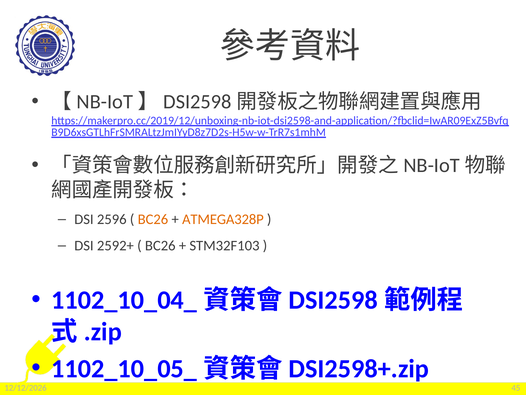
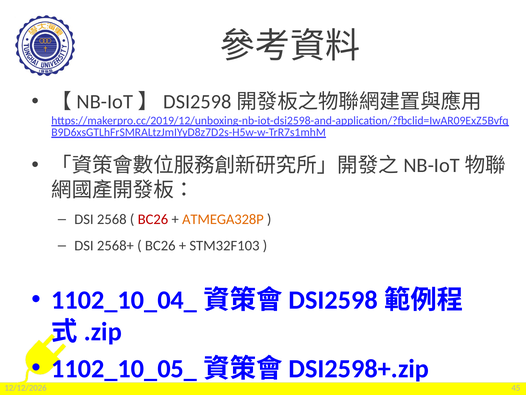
2596: 2596 -> 2568 (112, 219)
BC26 colour: orange -> red (153, 219)
2592+: 2592+ -> 2568+ (115, 246)
